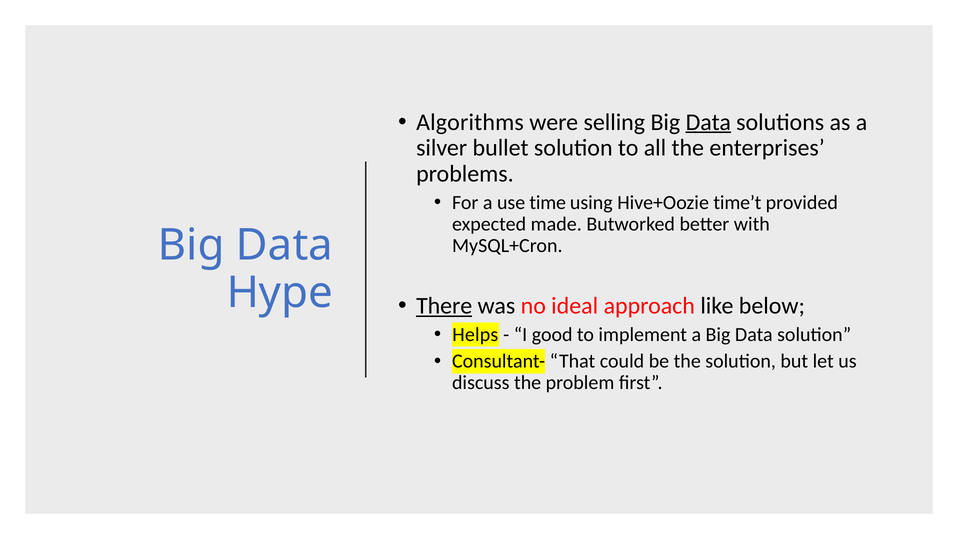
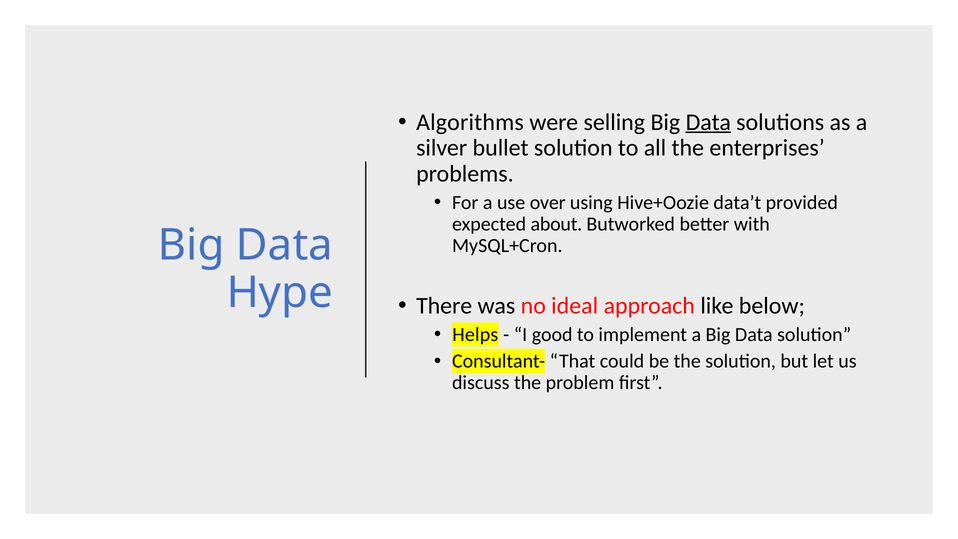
time: time -> over (548, 203)
time’t: time’t -> data’t (737, 203)
made: made -> about (556, 224)
There underline: present -> none (444, 306)
